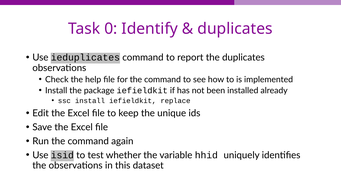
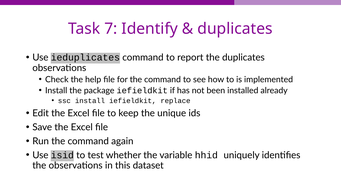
0: 0 -> 7 (111, 29)
